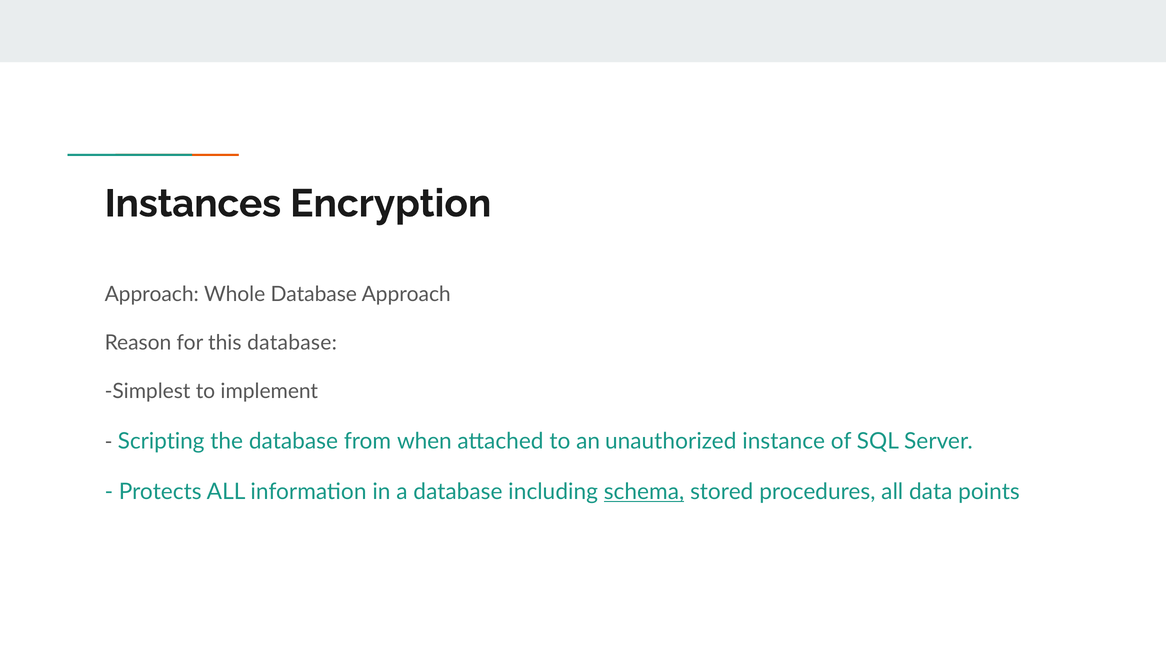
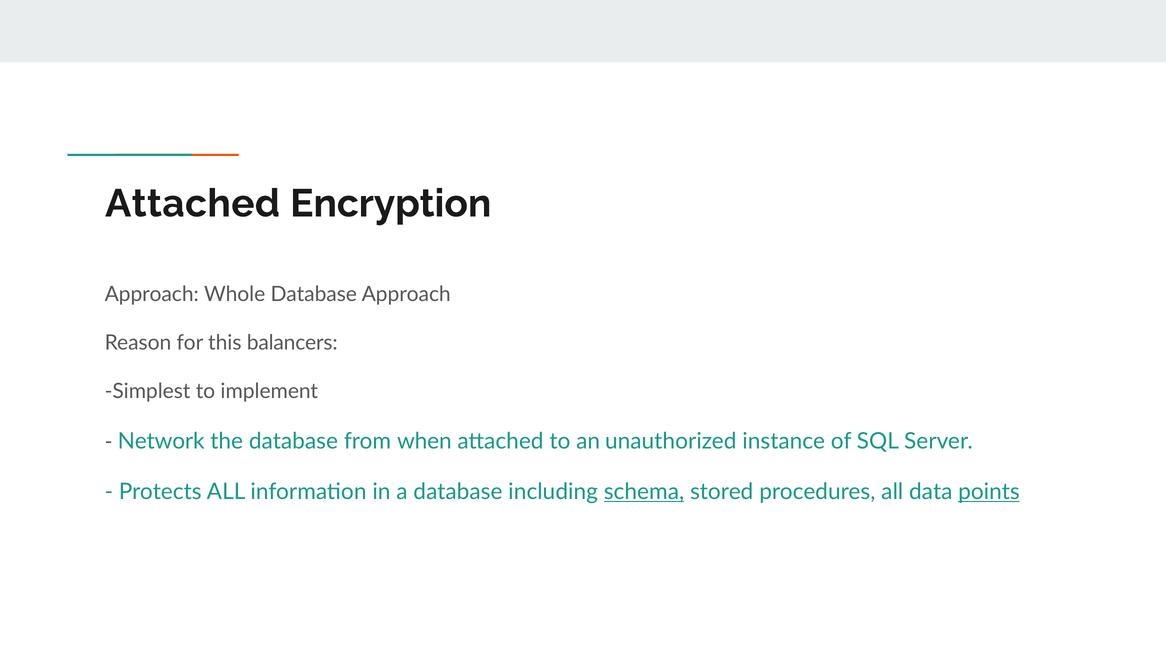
Instances: Instances -> Attached (193, 204)
this database: database -> balancers (292, 343)
Scripting: Scripting -> Network (161, 441)
points underline: none -> present (989, 492)
